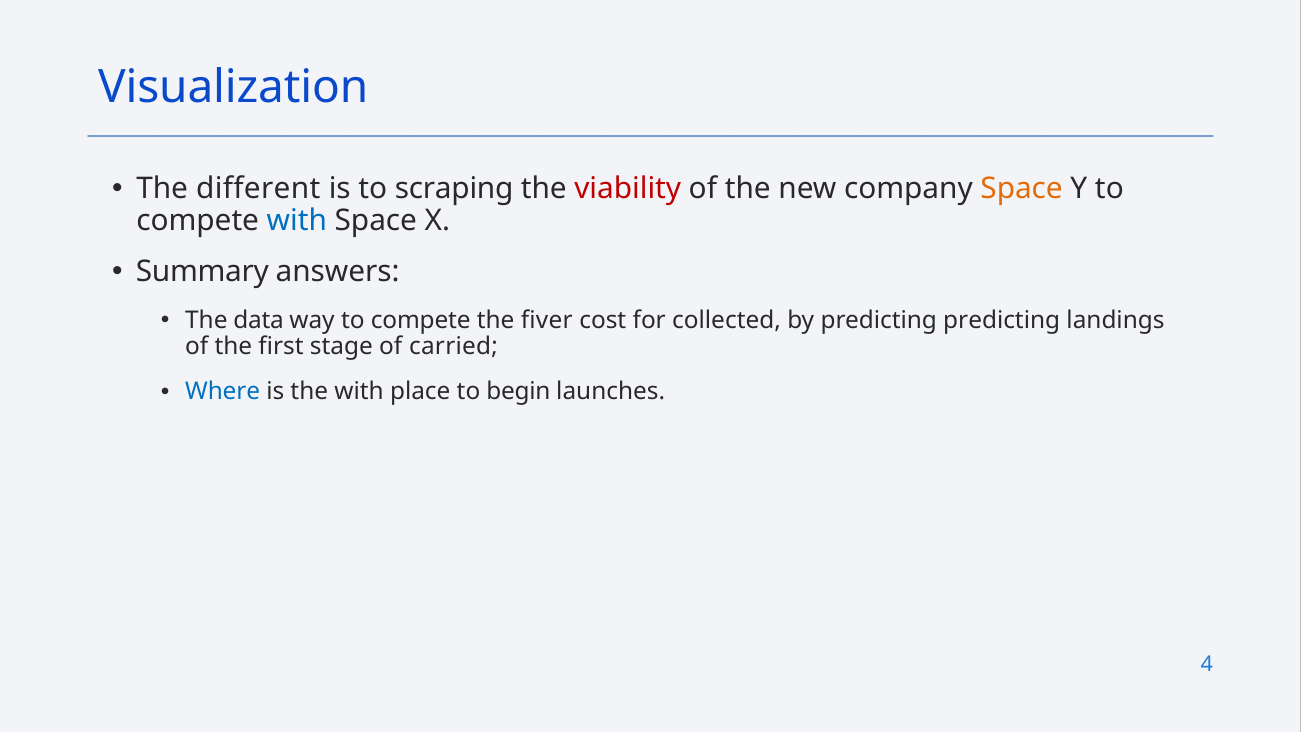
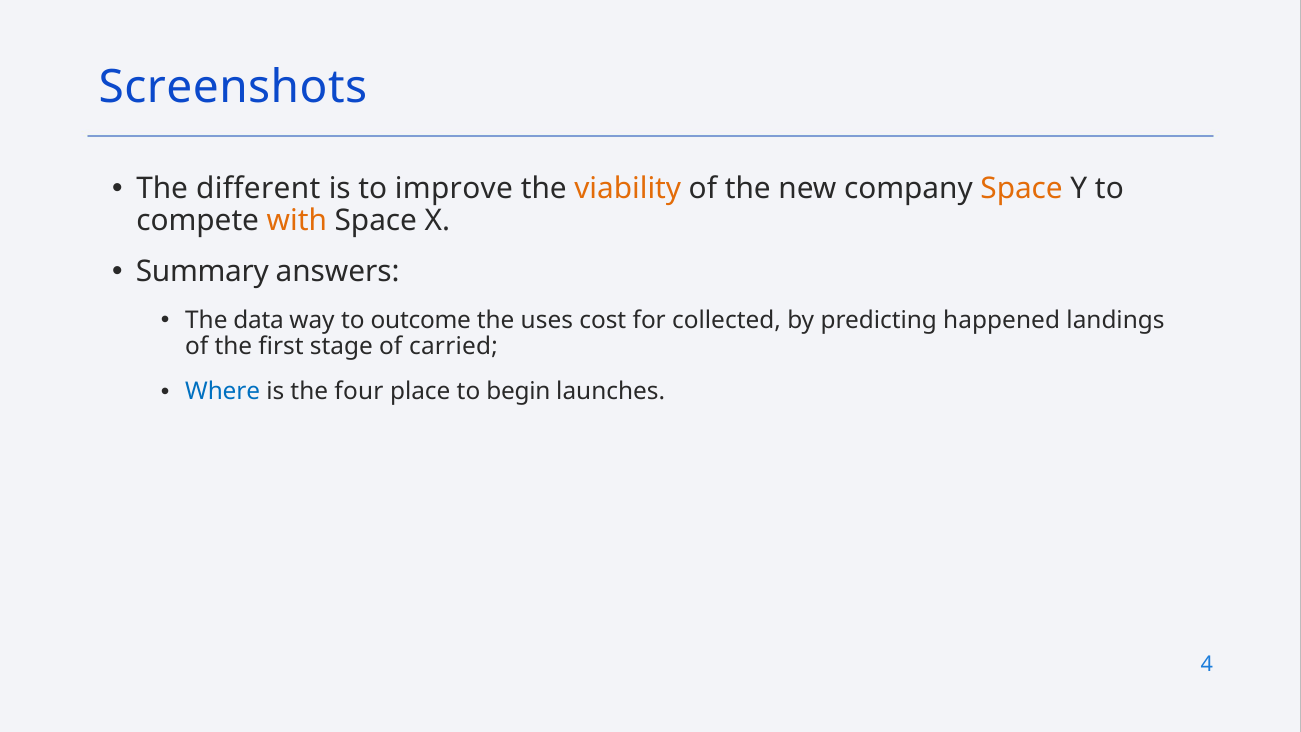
Visualization: Visualization -> Screenshots (233, 87)
scraping: scraping -> improve (454, 189)
viability colour: red -> orange (628, 189)
with colour: blue -> orange (297, 221)
way to compete: compete -> outcome (421, 320)
fiver: fiver -> uses (547, 320)
predicting predicting: predicting -> happened (1002, 320)
the with: with -> four (359, 392)
